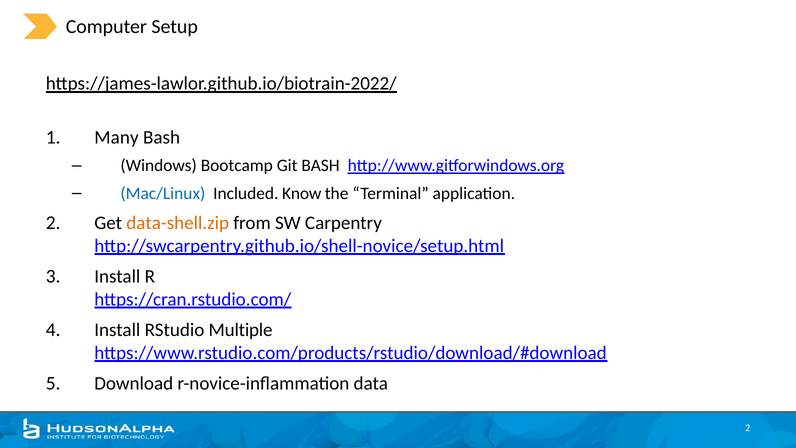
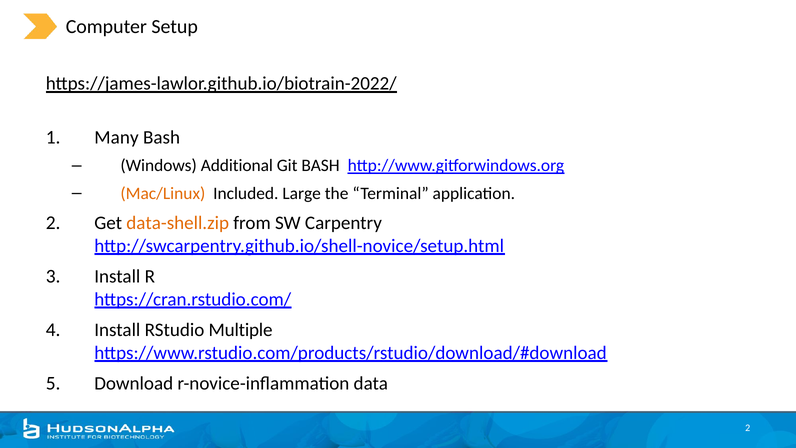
Bootcamp: Bootcamp -> Additional (237, 166)
Mac/Linux colour: blue -> orange (163, 193)
Know: Know -> Large (302, 193)
